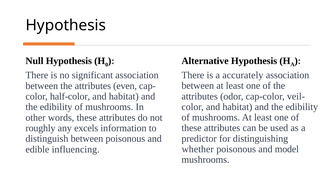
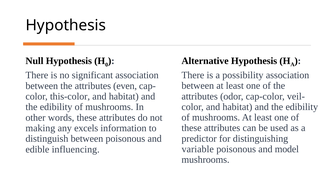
accurately: accurately -> possibility (243, 75)
half-color: half-color -> this-color (70, 96)
roughly: roughly -> making (40, 128)
whether: whether -> variable (198, 149)
